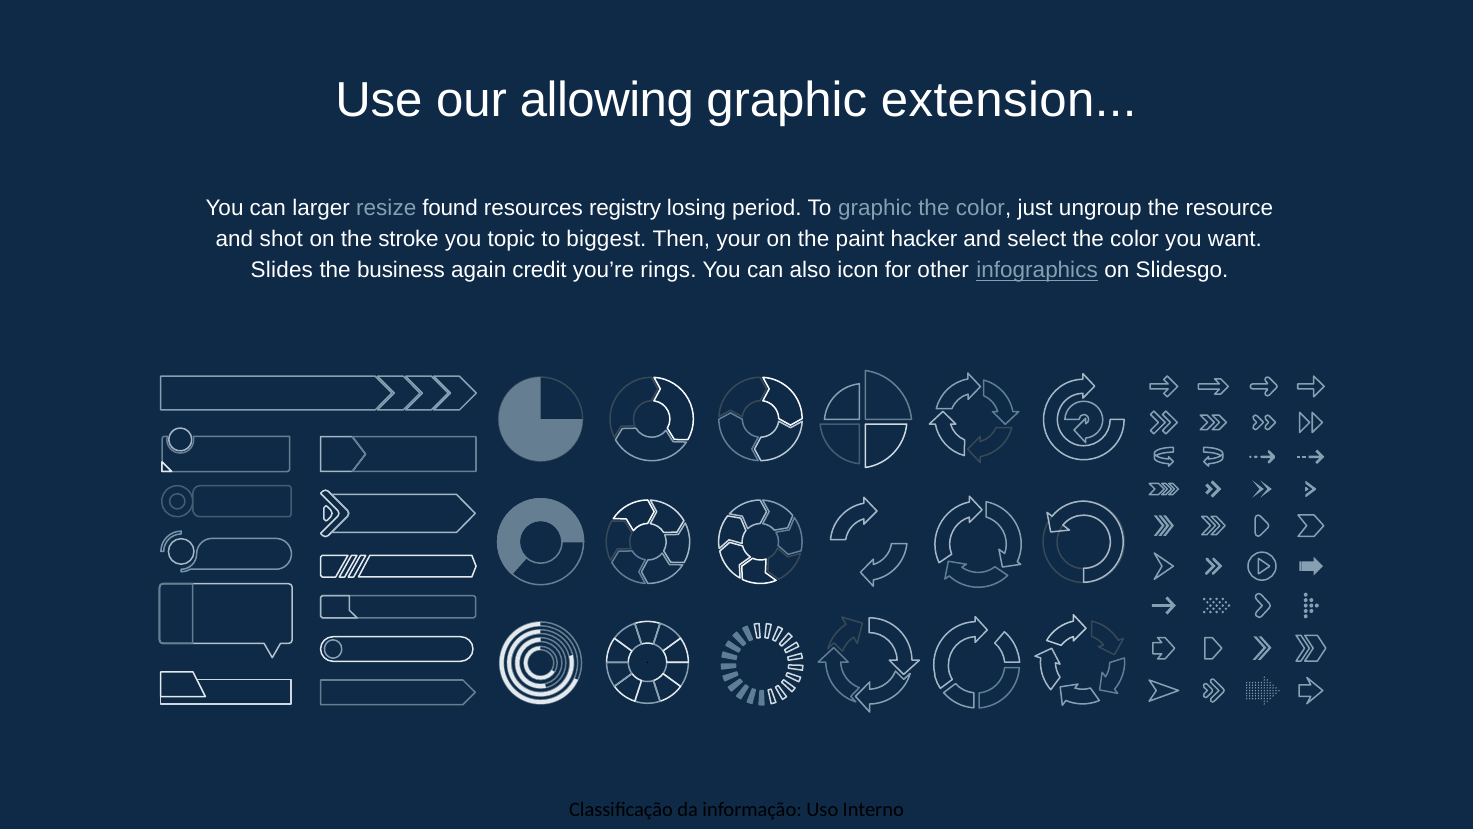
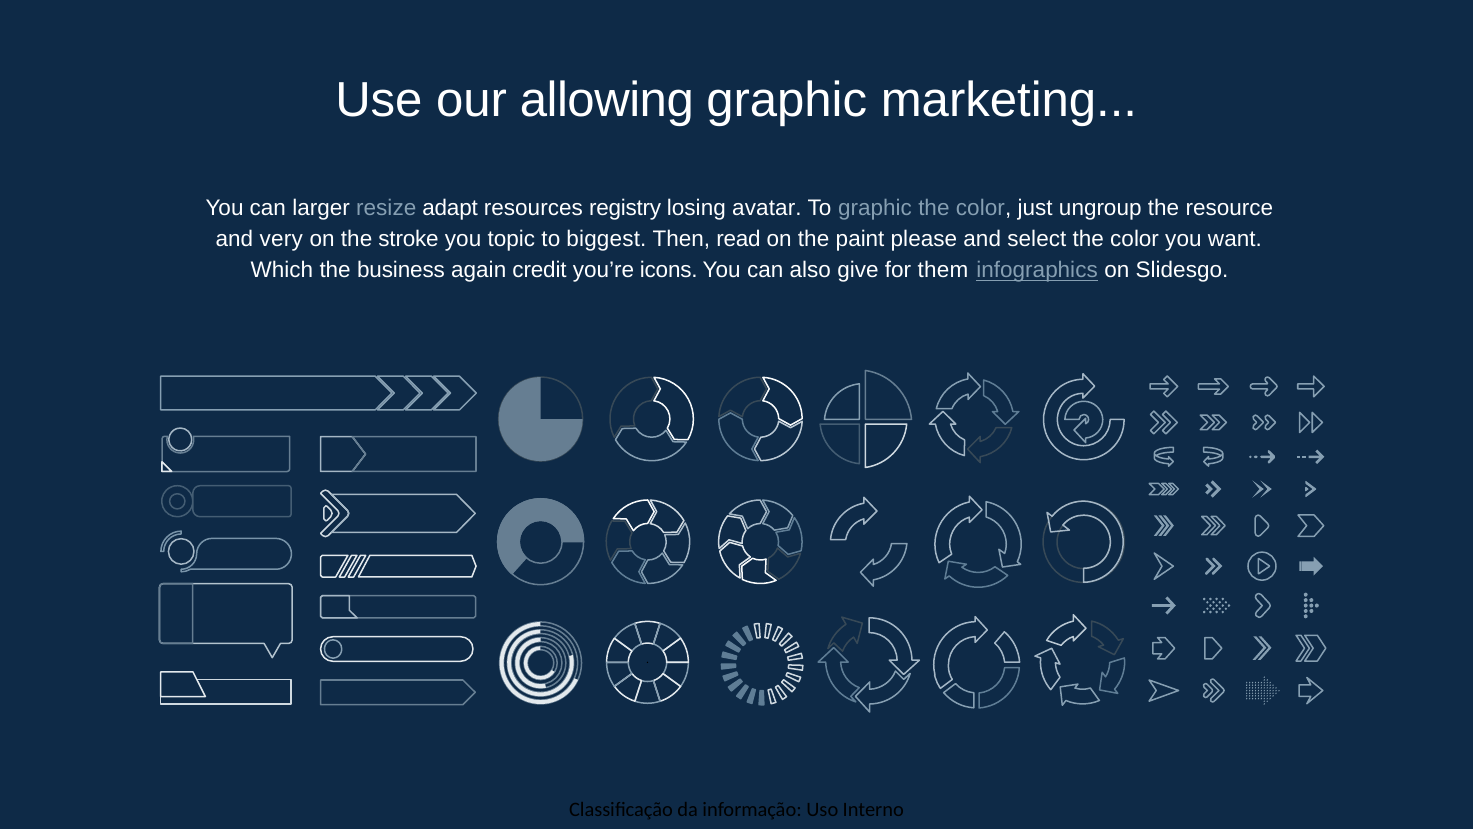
extension: extension -> marketing (1009, 100)
found: found -> adapt (450, 208)
period: period -> avatar (767, 208)
shot: shot -> very (281, 239)
your: your -> read (739, 239)
hacker: hacker -> please (924, 239)
Slides: Slides -> Which (282, 270)
rings: rings -> icons (669, 270)
icon: icon -> give (858, 270)
other: other -> them (943, 270)
